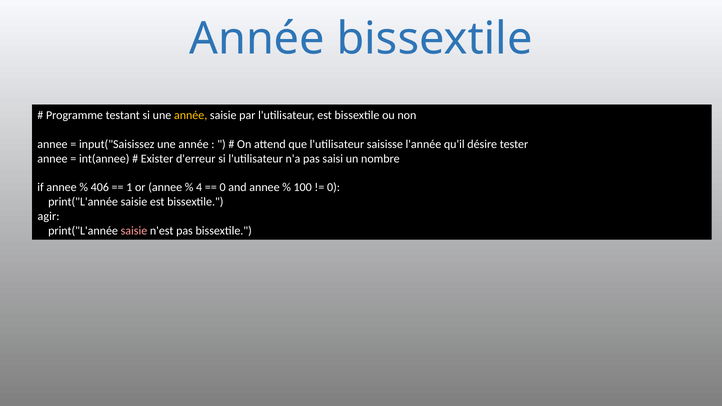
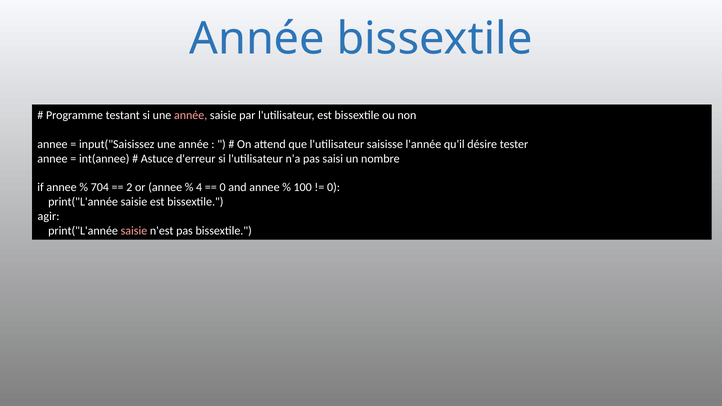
année colour: yellow -> pink (191, 115)
Exister: Exister -> Astuce (157, 159)
406: 406 -> 704 (100, 187)
1: 1 -> 2 (129, 187)
